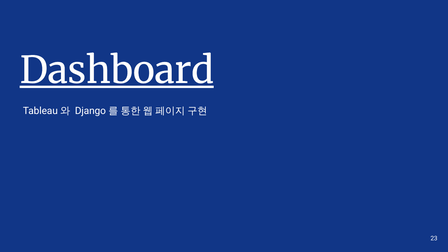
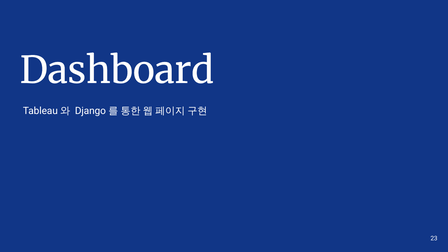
Dashboard underline: present -> none (117, 71)
